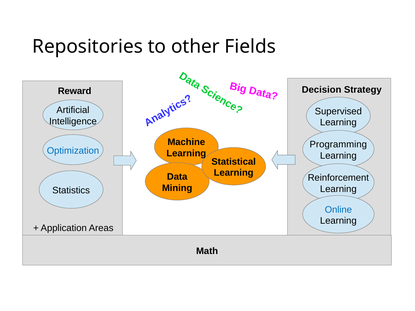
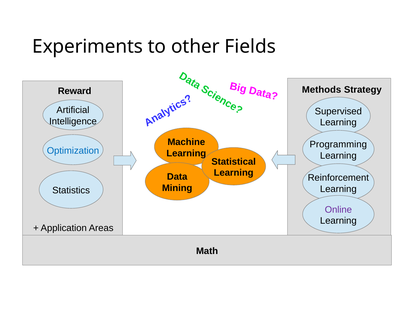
Repositories: Repositories -> Experiments (88, 47)
Decision: Decision -> Methods (322, 90)
Online colour: blue -> purple (338, 210)
